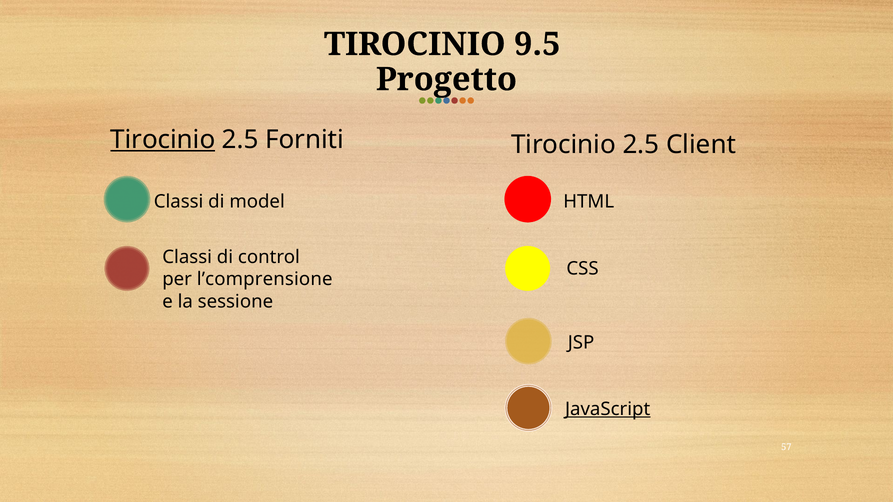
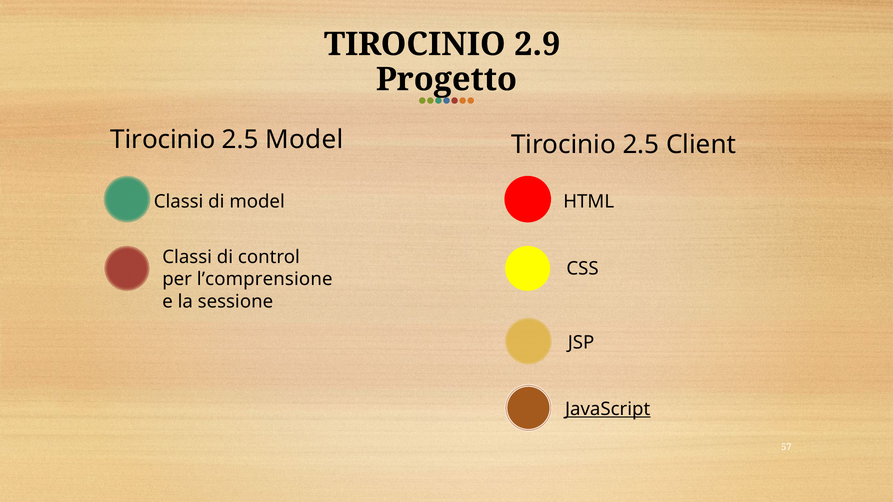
9.5: 9.5 -> 2.9 (537, 44)
Tirocinio underline: present -> none (163, 140)
2.5 Forniti: Forniti -> Model (304, 140)
